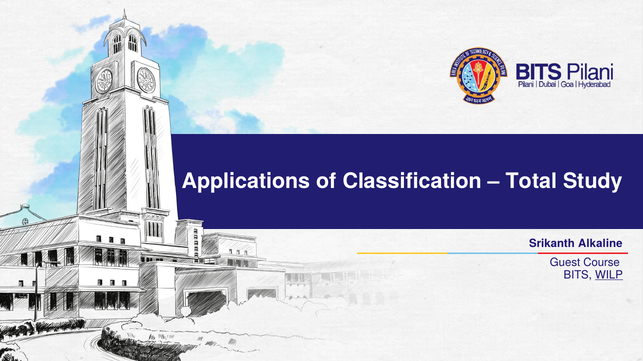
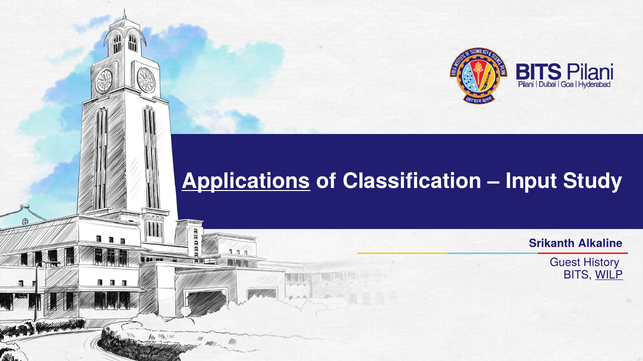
Applications underline: none -> present (246, 182)
Total: Total -> Input (532, 182)
Course: Course -> History (601, 263)
